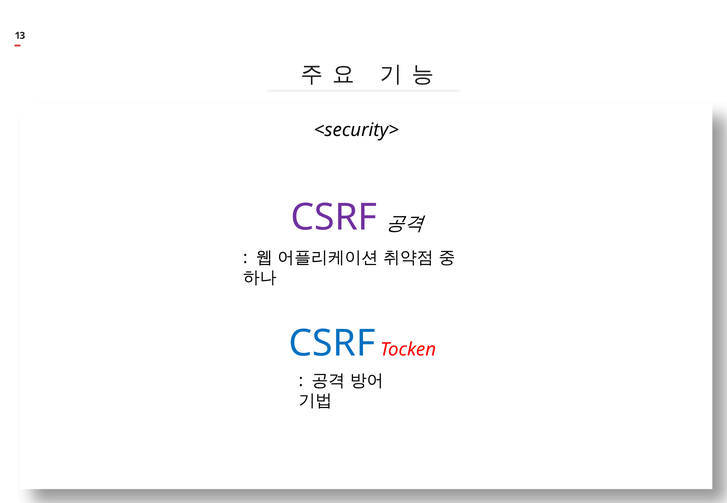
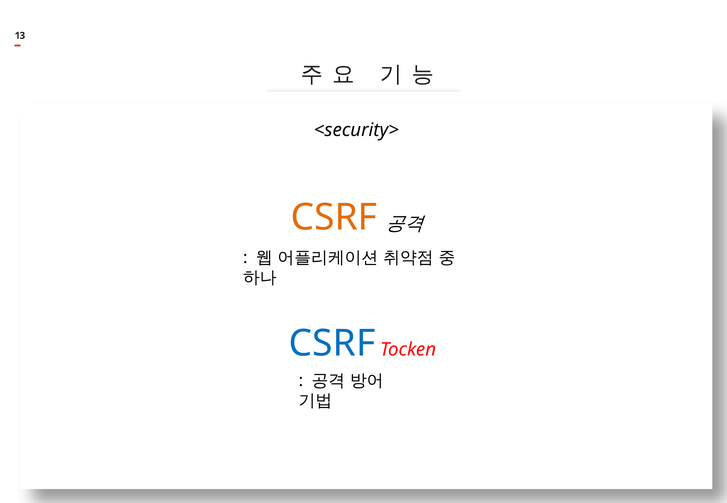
CSRF colour: purple -> orange (334, 217)
